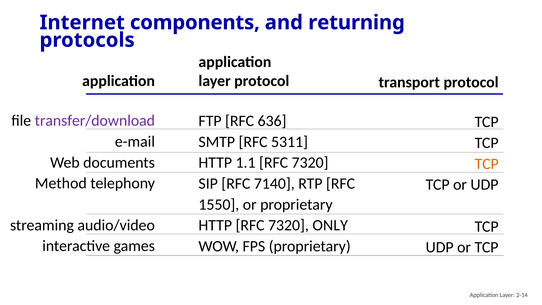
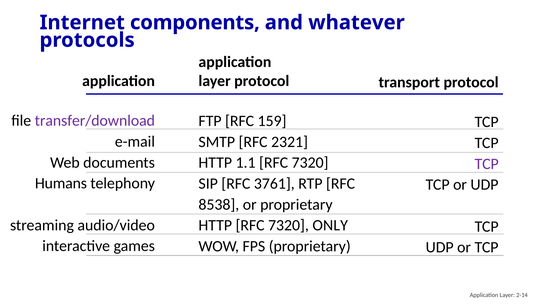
returning: returning -> whatever (356, 23)
636: 636 -> 159 (272, 121)
5311: 5311 -> 2321 (290, 142)
TCP colour: orange -> purple (487, 164)
Method: Method -> Humans (61, 183)
7140: 7140 -> 3761 (274, 184)
1550: 1550 -> 8538 (219, 204)
